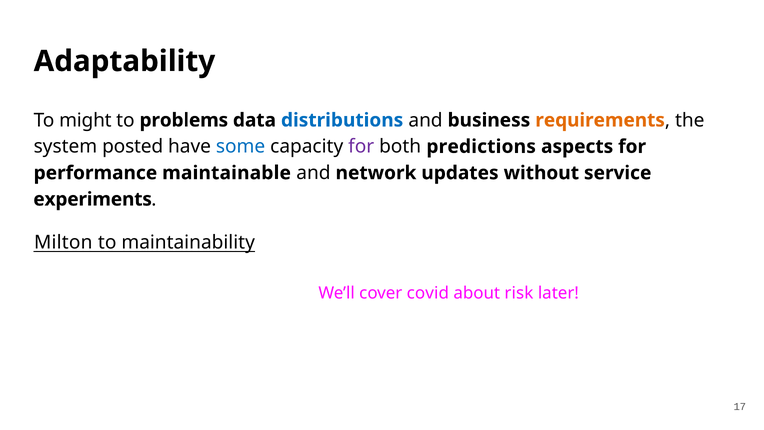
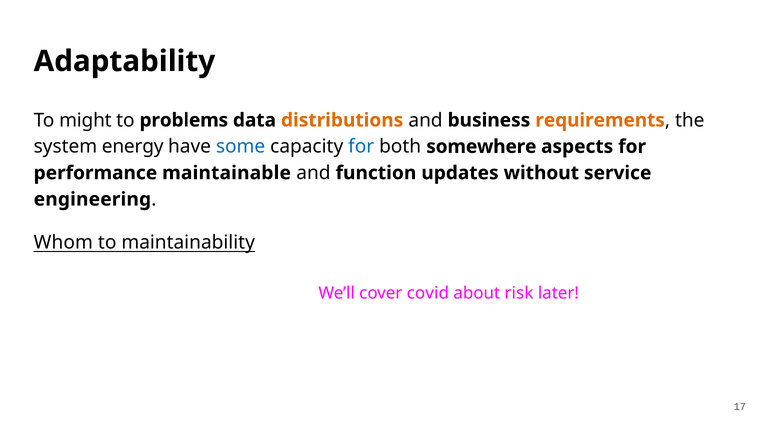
distributions colour: blue -> orange (342, 120)
posted: posted -> energy (133, 146)
for colour: purple -> blue (361, 146)
predictions: predictions -> somewhere (481, 146)
network: network -> function (376, 173)
experiments: experiments -> engineering (92, 199)
Milton: Milton -> Whom (63, 243)
